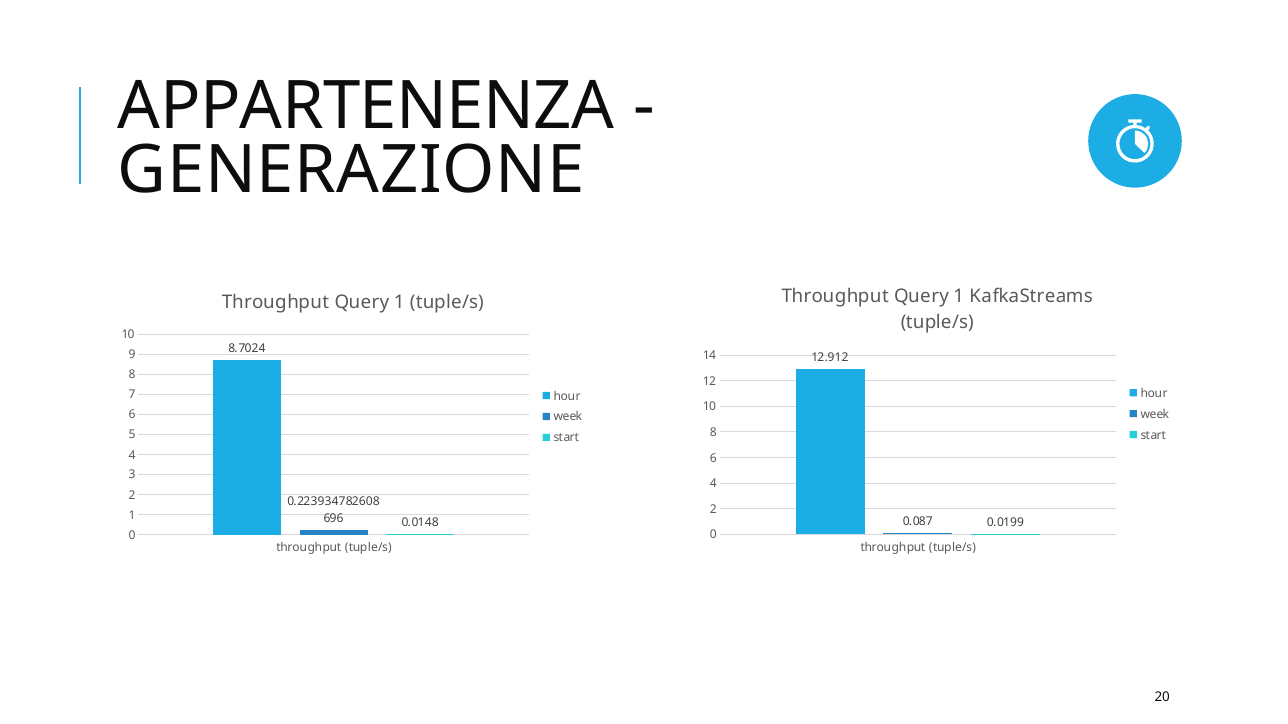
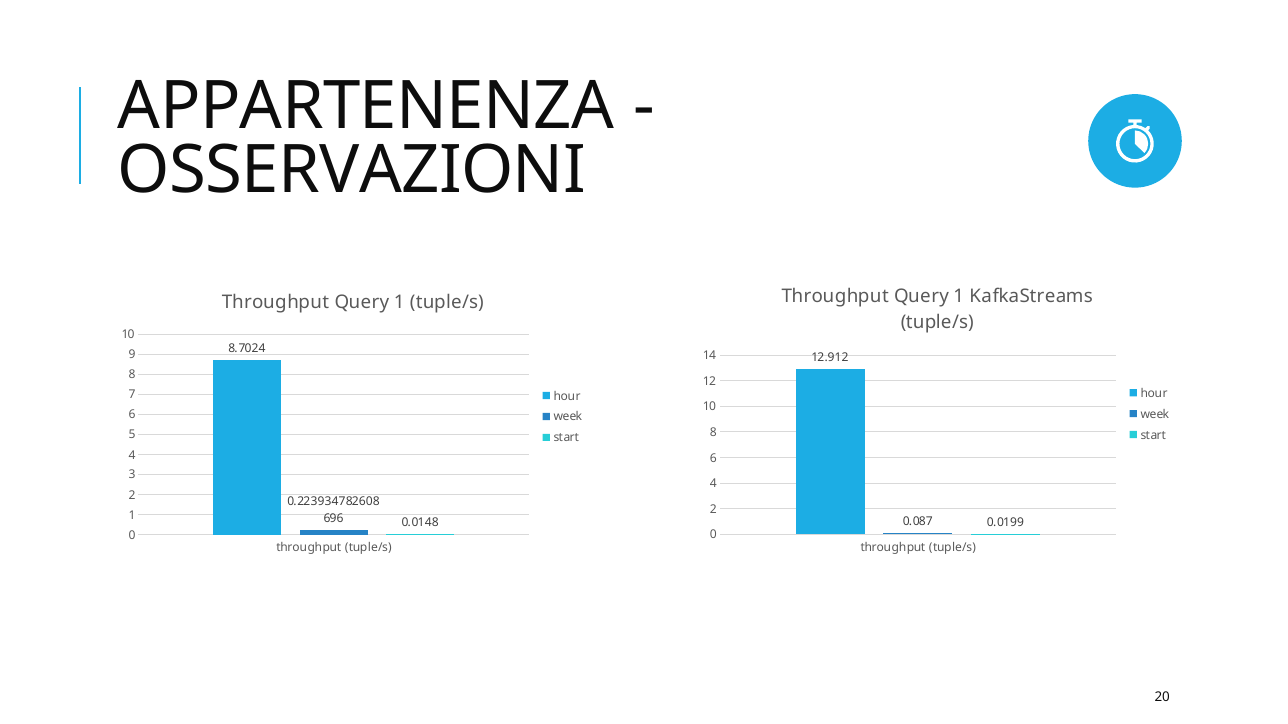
GENERAZIONE: GENERAZIONE -> OSSERVAZIONI (352, 170)
